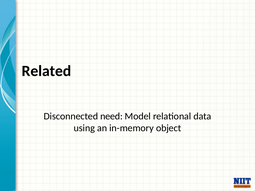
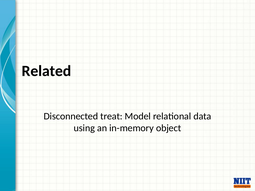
need: need -> treat (111, 116)
